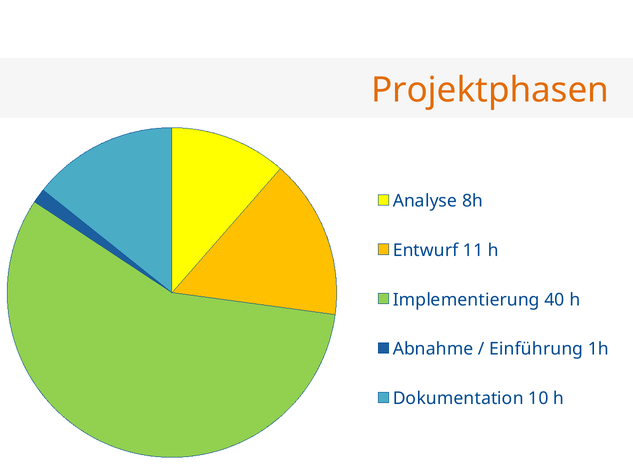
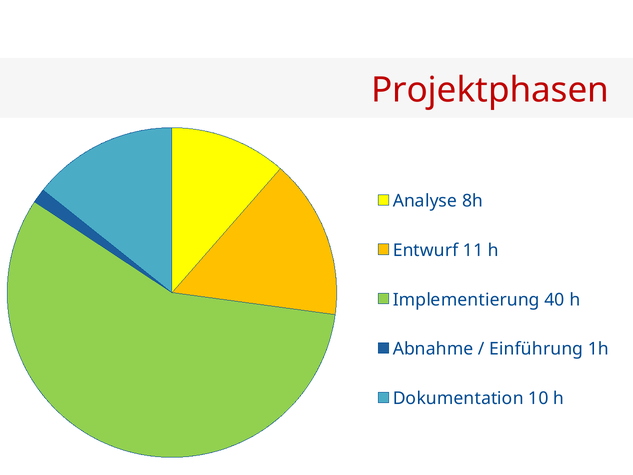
Projektphasen colour: orange -> red (490, 90)
